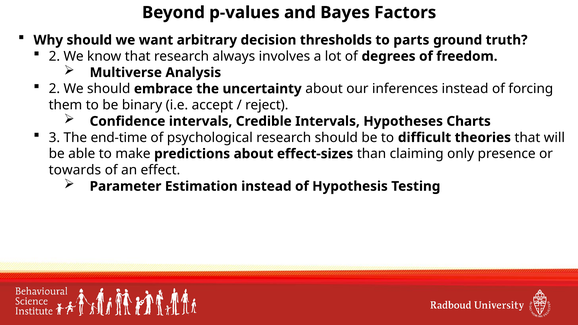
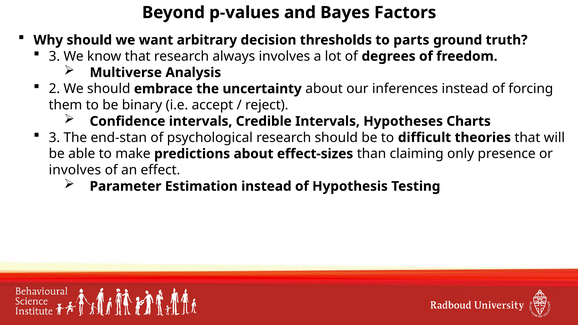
2: 2 -> 3 (54, 56)
end-time: end-time -> end-stan (119, 138)
towards: towards -> involves (75, 170)
